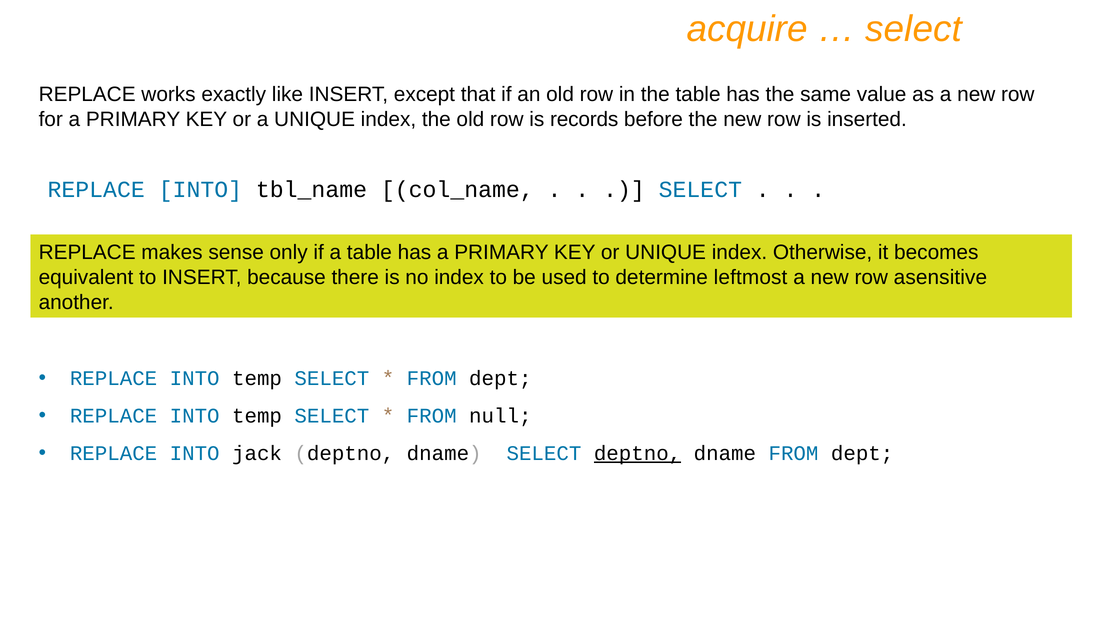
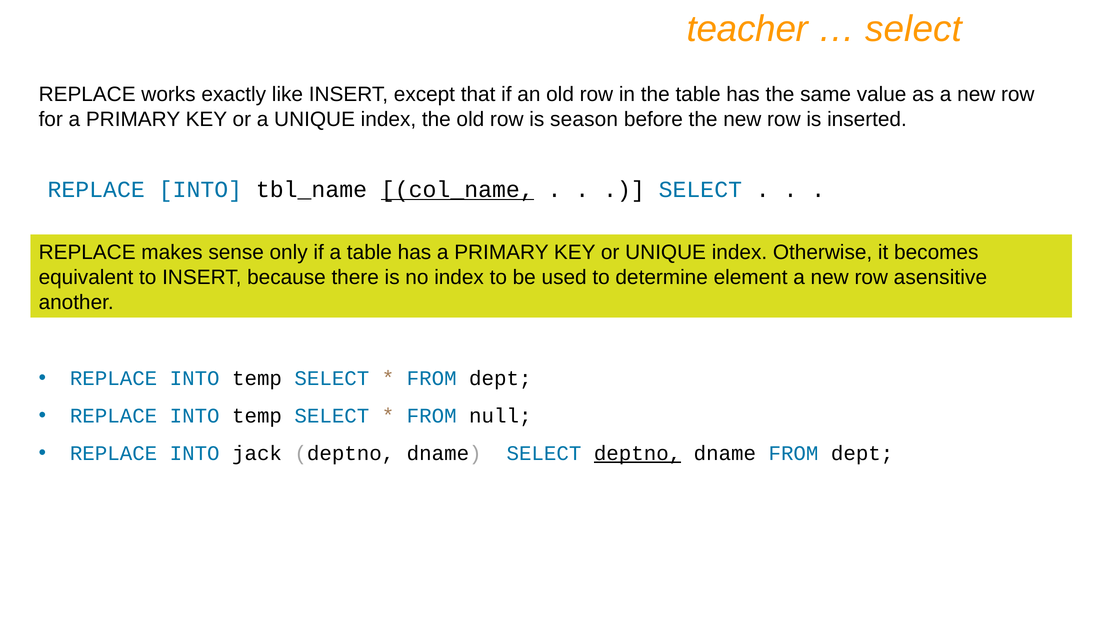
acquire: acquire -> teacher (747, 29)
records: records -> season (584, 119)
col_name underline: none -> present (457, 190)
leftmost: leftmost -> element (751, 277)
